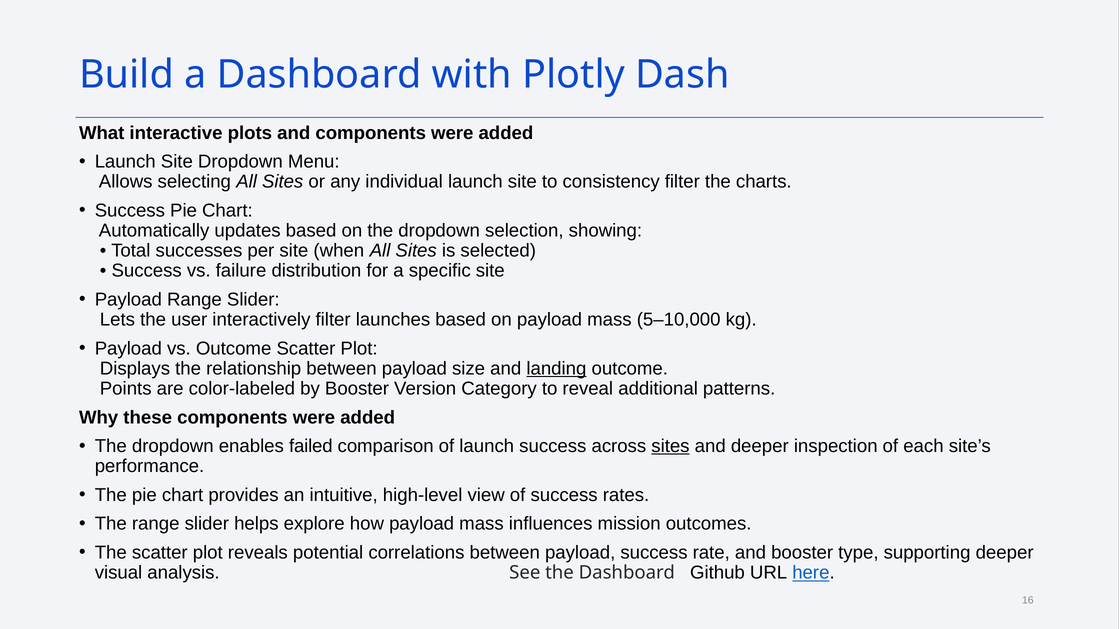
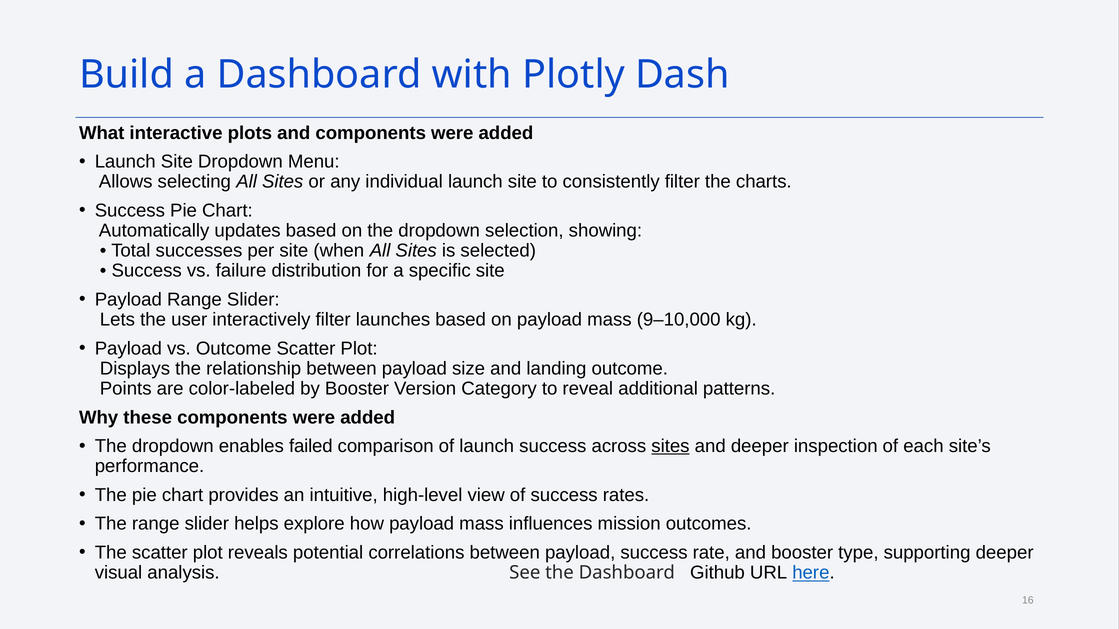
consistency: consistency -> consistently (611, 182)
5–10,000: 5–10,000 -> 9–10,000 (679, 320)
landing underline: present -> none (556, 369)
